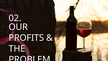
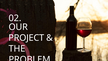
PROFITS: PROFITS -> PROJECT (26, 38)
